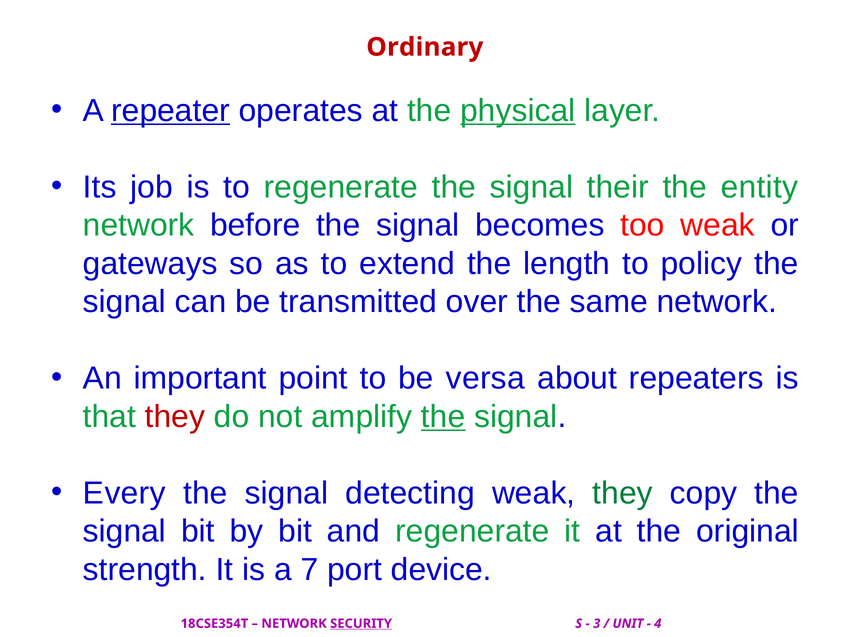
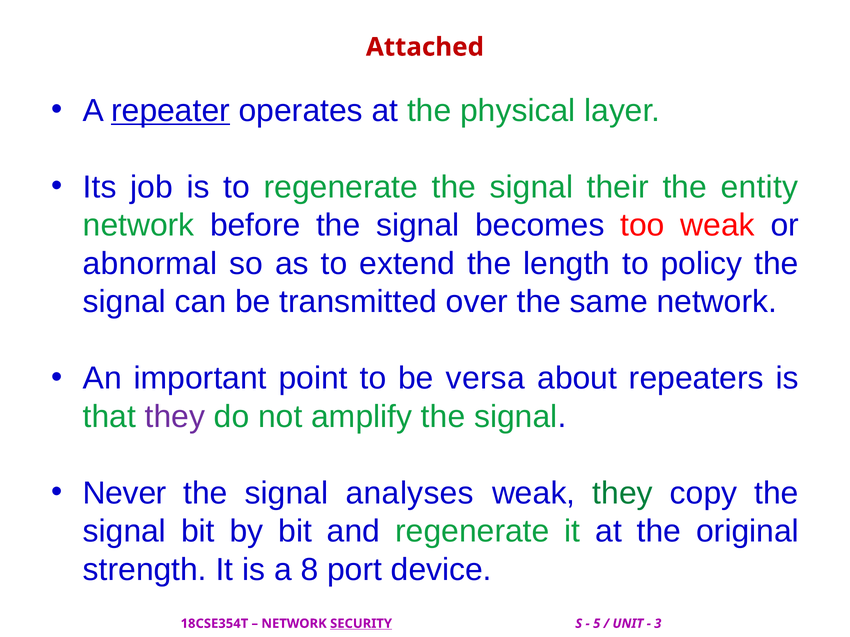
Ordinary: Ordinary -> Attached (425, 47)
physical underline: present -> none (518, 111)
gateways: gateways -> abnormal (150, 264)
they colour: red -> purple (175, 417)
the underline: present -> none (443, 417)
Every: Every -> Never (125, 493)
detecting: detecting -> analyses (410, 493)
7: 7 -> 8 (309, 570)
3: 3 -> 5 (597, 624)
4: 4 -> 3 (658, 624)
